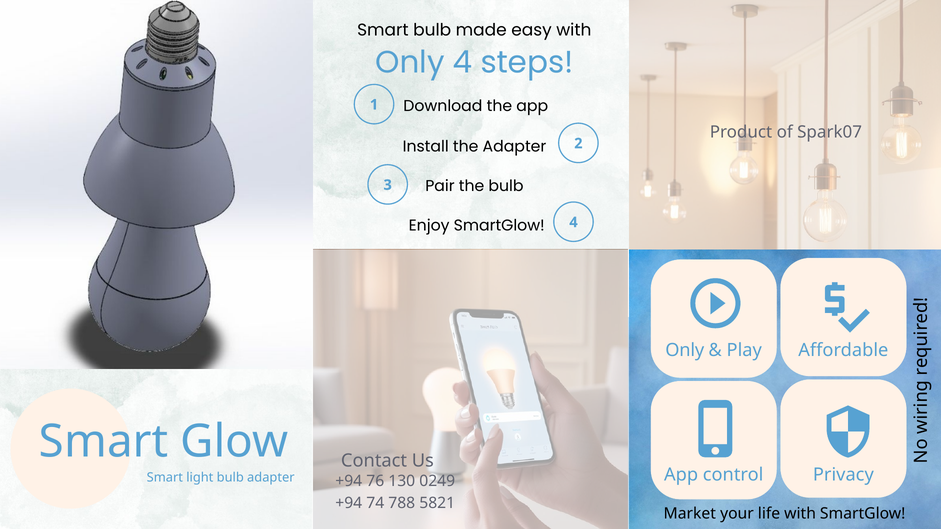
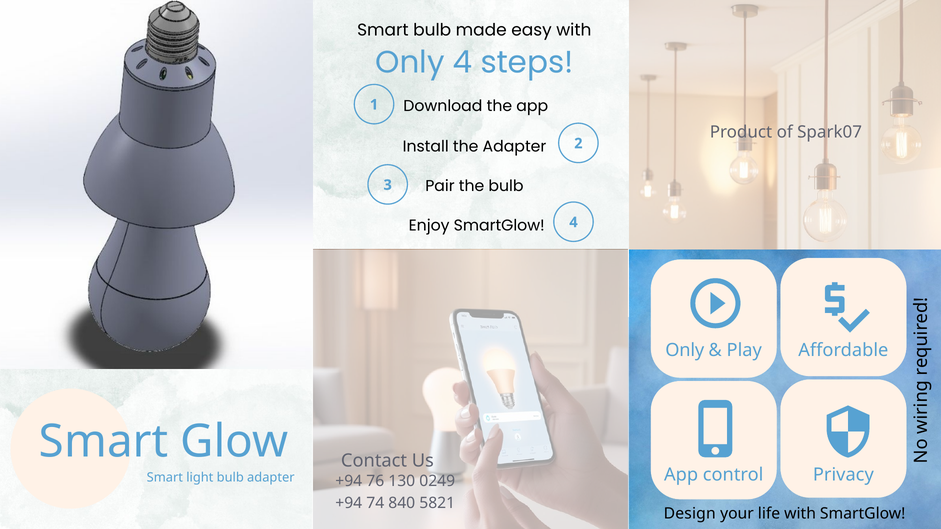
788: 788 -> 840 (402, 504)
Market: Market -> Design (690, 514)
